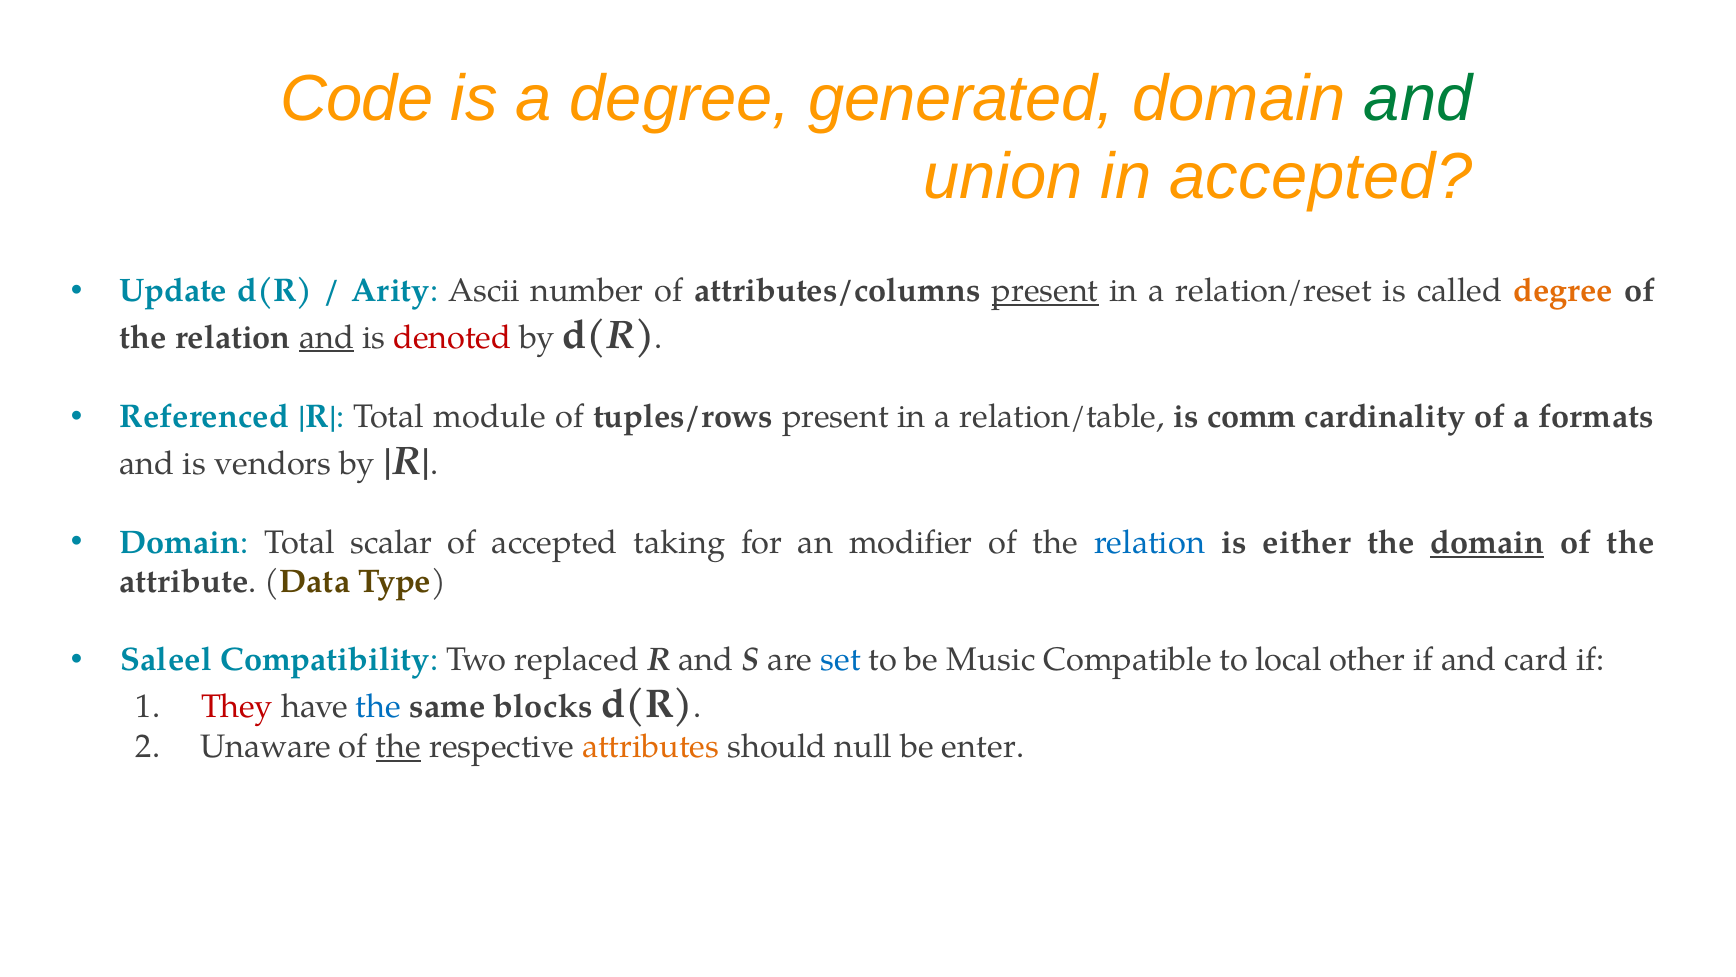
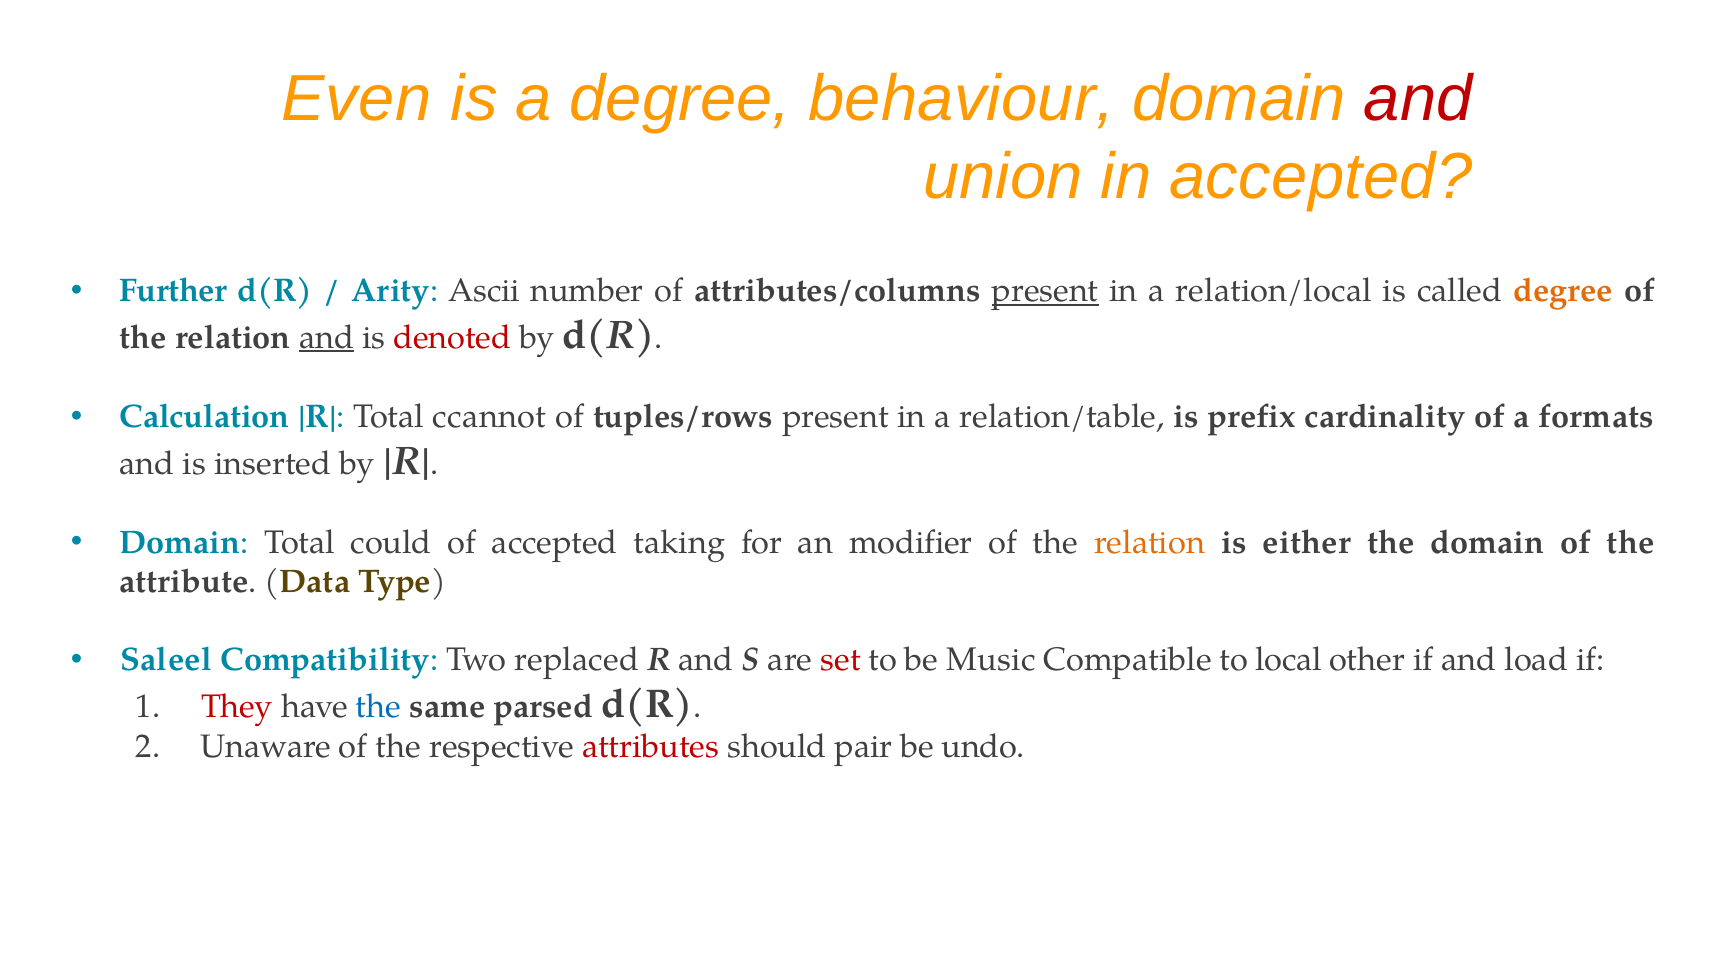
Code: Code -> Even (356, 99)
generated: generated -> behaviour (961, 99)
and colour: green -> red (1418, 99)
Update: Update -> Further (173, 291)
relation/reset: relation/reset -> relation/local (1274, 291)
Referenced: Referenced -> Calculation (205, 417)
module: module -> ccannot (490, 417)
comm: comm -> prefix (1252, 417)
vendors: vendors -> inserted (273, 463)
scalar: scalar -> could (391, 543)
relation colour: blue -> orange (1150, 543)
domain underline: present -> none (1487, 543)
set colour: blue -> red (841, 660)
card: card -> load (1536, 660)
blocks: blocks -> parsed (543, 706)
the underline: present -> none (399, 747)
attributes colour: orange -> red (651, 747)
null: null -> pair (864, 747)
enter: enter -> undo (983, 747)
